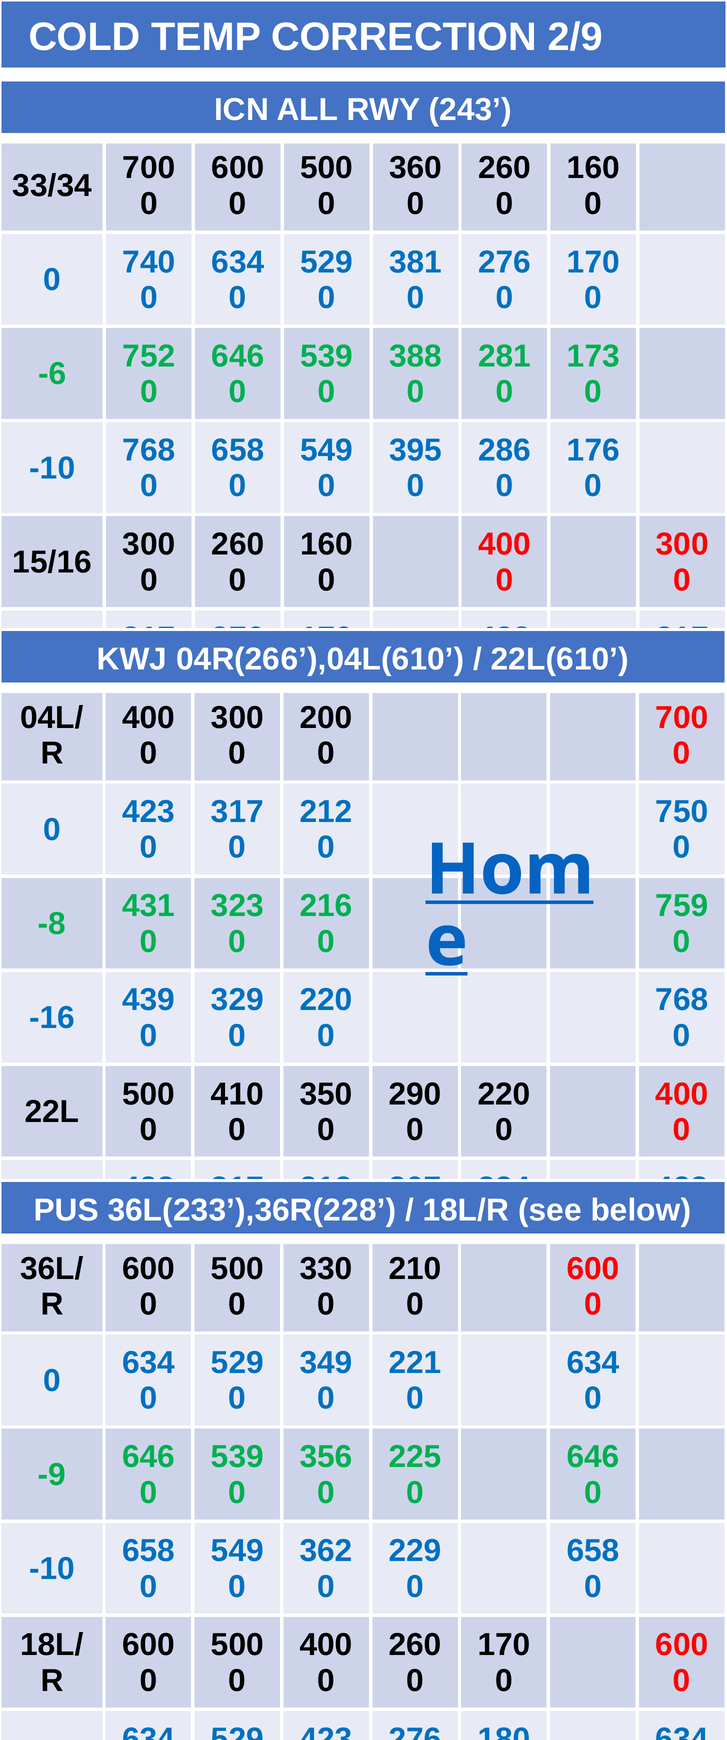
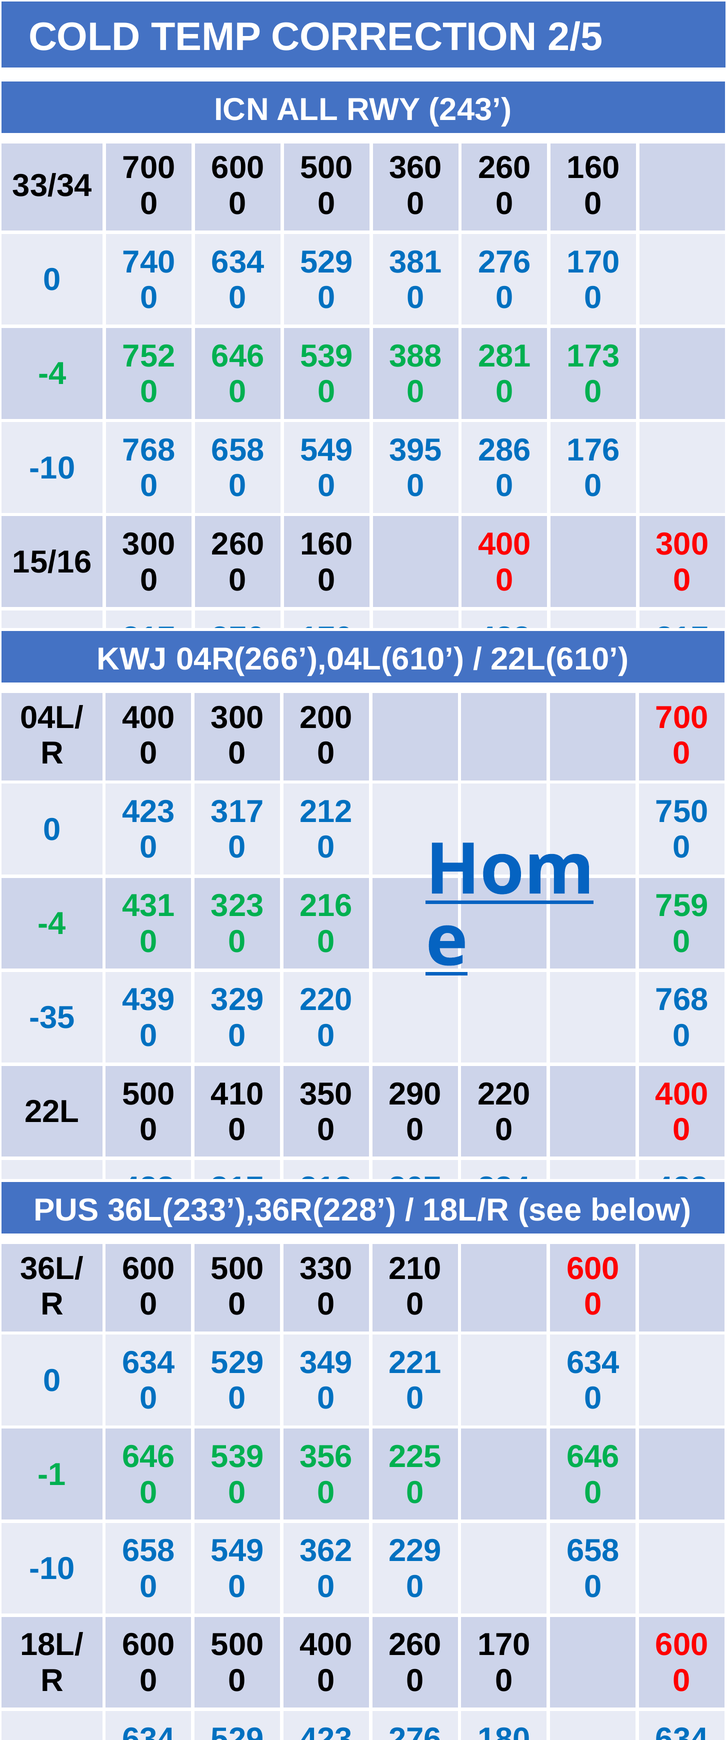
2/9: 2/9 -> 2/5 (575, 37)
-6: -6 -> -4 (52, 374)
-8: -8 -> -4 (52, 923)
-16: -16 -> -35 (52, 1018)
-9: -9 -> -1 (52, 1474)
